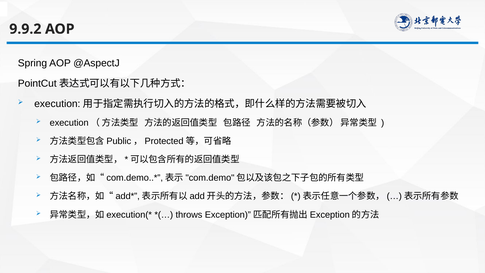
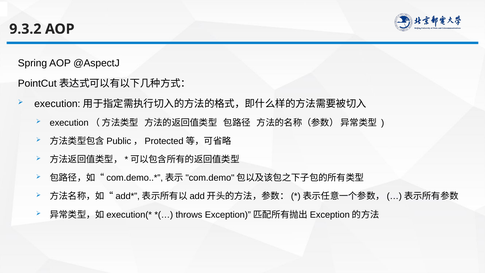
9.9.2: 9.9.2 -> 9.3.2 (25, 29)
